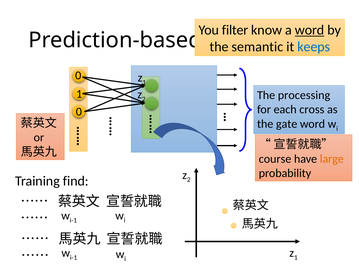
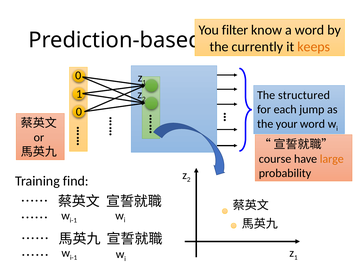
word underline: present -> none (310, 30)
semantic: semantic -> currently (257, 47)
keeps colour: blue -> orange (314, 47)
processing: processing -> structured (304, 95)
cross: cross -> jump (312, 110)
gate: gate -> your (287, 124)
